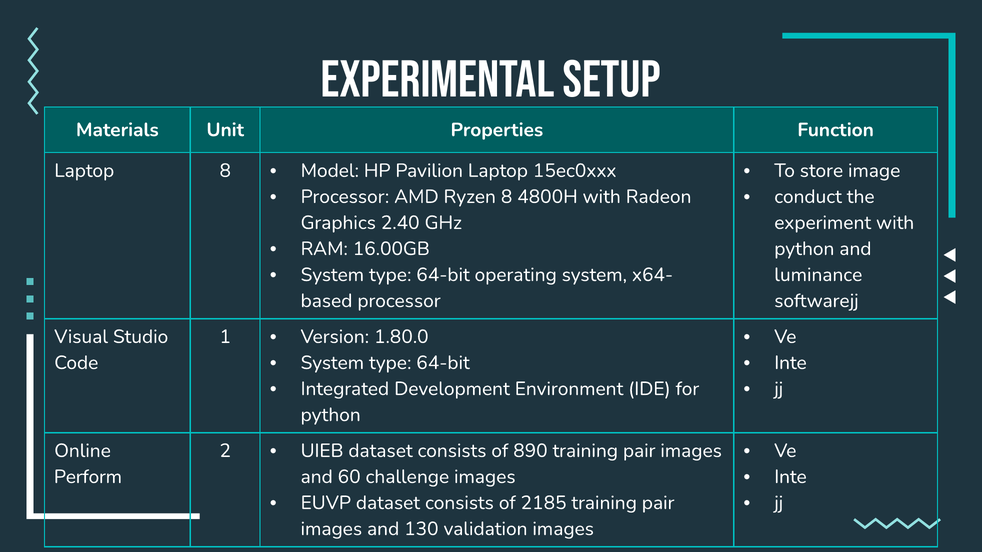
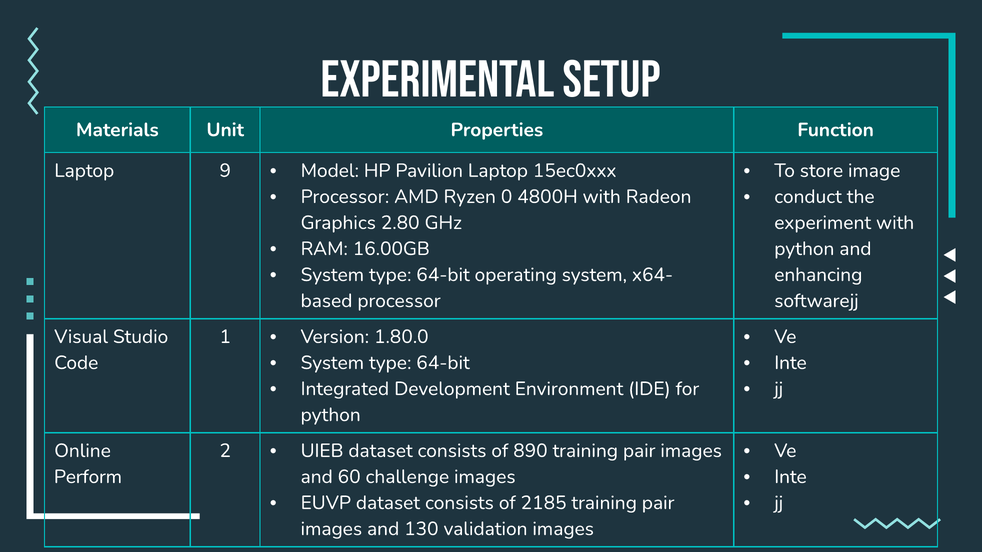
Laptop 8: 8 -> 9 (225, 171)
Ryzen 8: 8 -> 0 (507, 197)
2.40: 2.40 -> 2.80 (400, 223)
luminance: luminance -> enhancing (818, 275)
